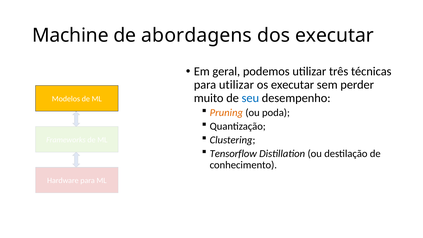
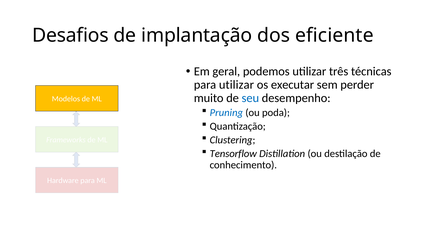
Machine: Machine -> Desafios (70, 36)
abordagens: abordagens -> implantação (197, 36)
dos executar: executar -> eficiente (334, 36)
Pruning colour: orange -> blue (226, 113)
